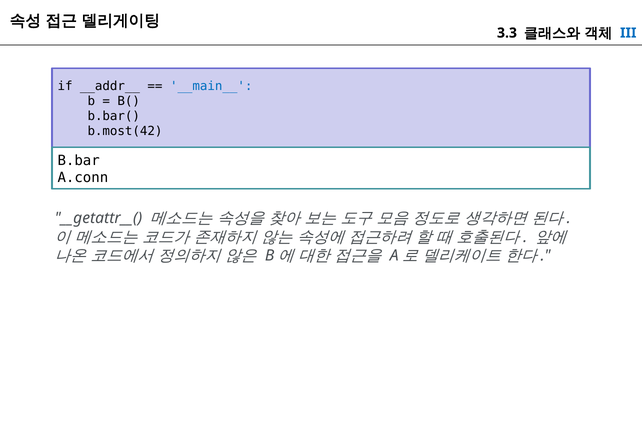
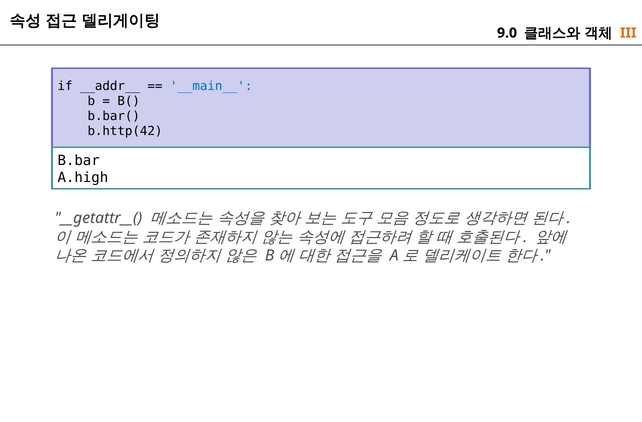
3.3: 3.3 -> 9.0 (507, 33)
III colour: blue -> orange (628, 33)
b.most(42: b.most(42 -> b.http(42 (125, 131)
A.conn: A.conn -> A.high (83, 177)
